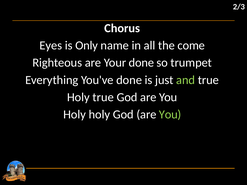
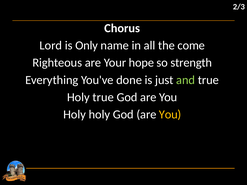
Eyes: Eyes -> Lord (51, 46)
Your done: done -> hope (141, 63)
trumpet: trumpet -> strength (191, 63)
You colour: light green -> yellow (170, 115)
